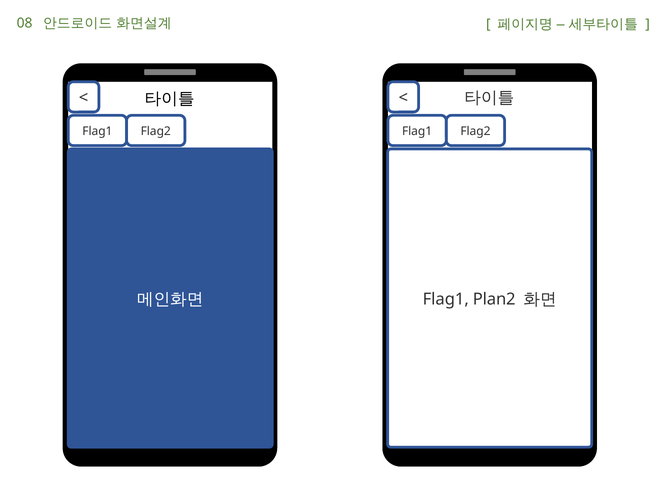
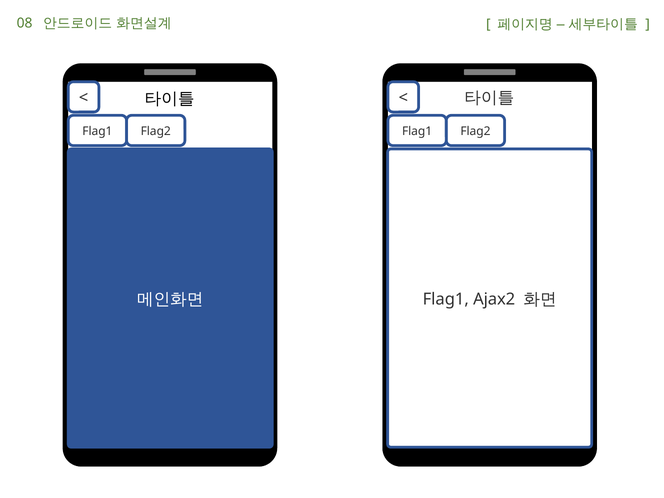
Plan2: Plan2 -> Ajax2 (494, 299)
